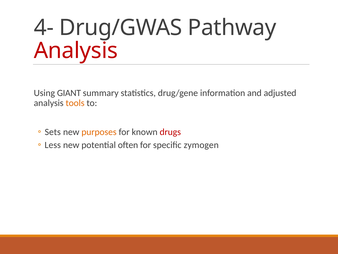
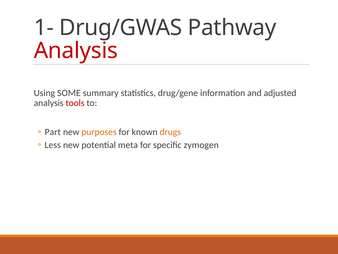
4-: 4- -> 1- (44, 28)
GIANT: GIANT -> SOME (69, 93)
tools colour: orange -> red (75, 103)
Sets: Sets -> Part (53, 132)
drugs colour: red -> orange (170, 132)
often: often -> meta (128, 145)
